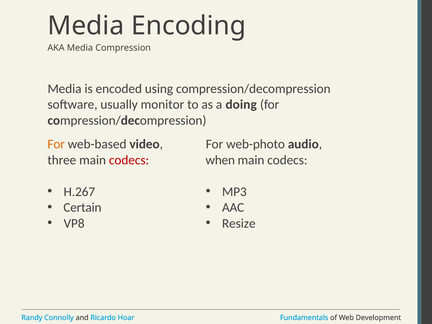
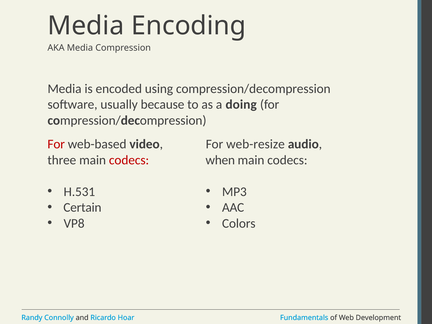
monitor: monitor -> because (163, 105)
For colour: orange -> red (56, 144)
web-photo: web-photo -> web-resize (255, 144)
H.267: H.267 -> H.531 (79, 192)
Resize: Resize -> Colors (239, 223)
